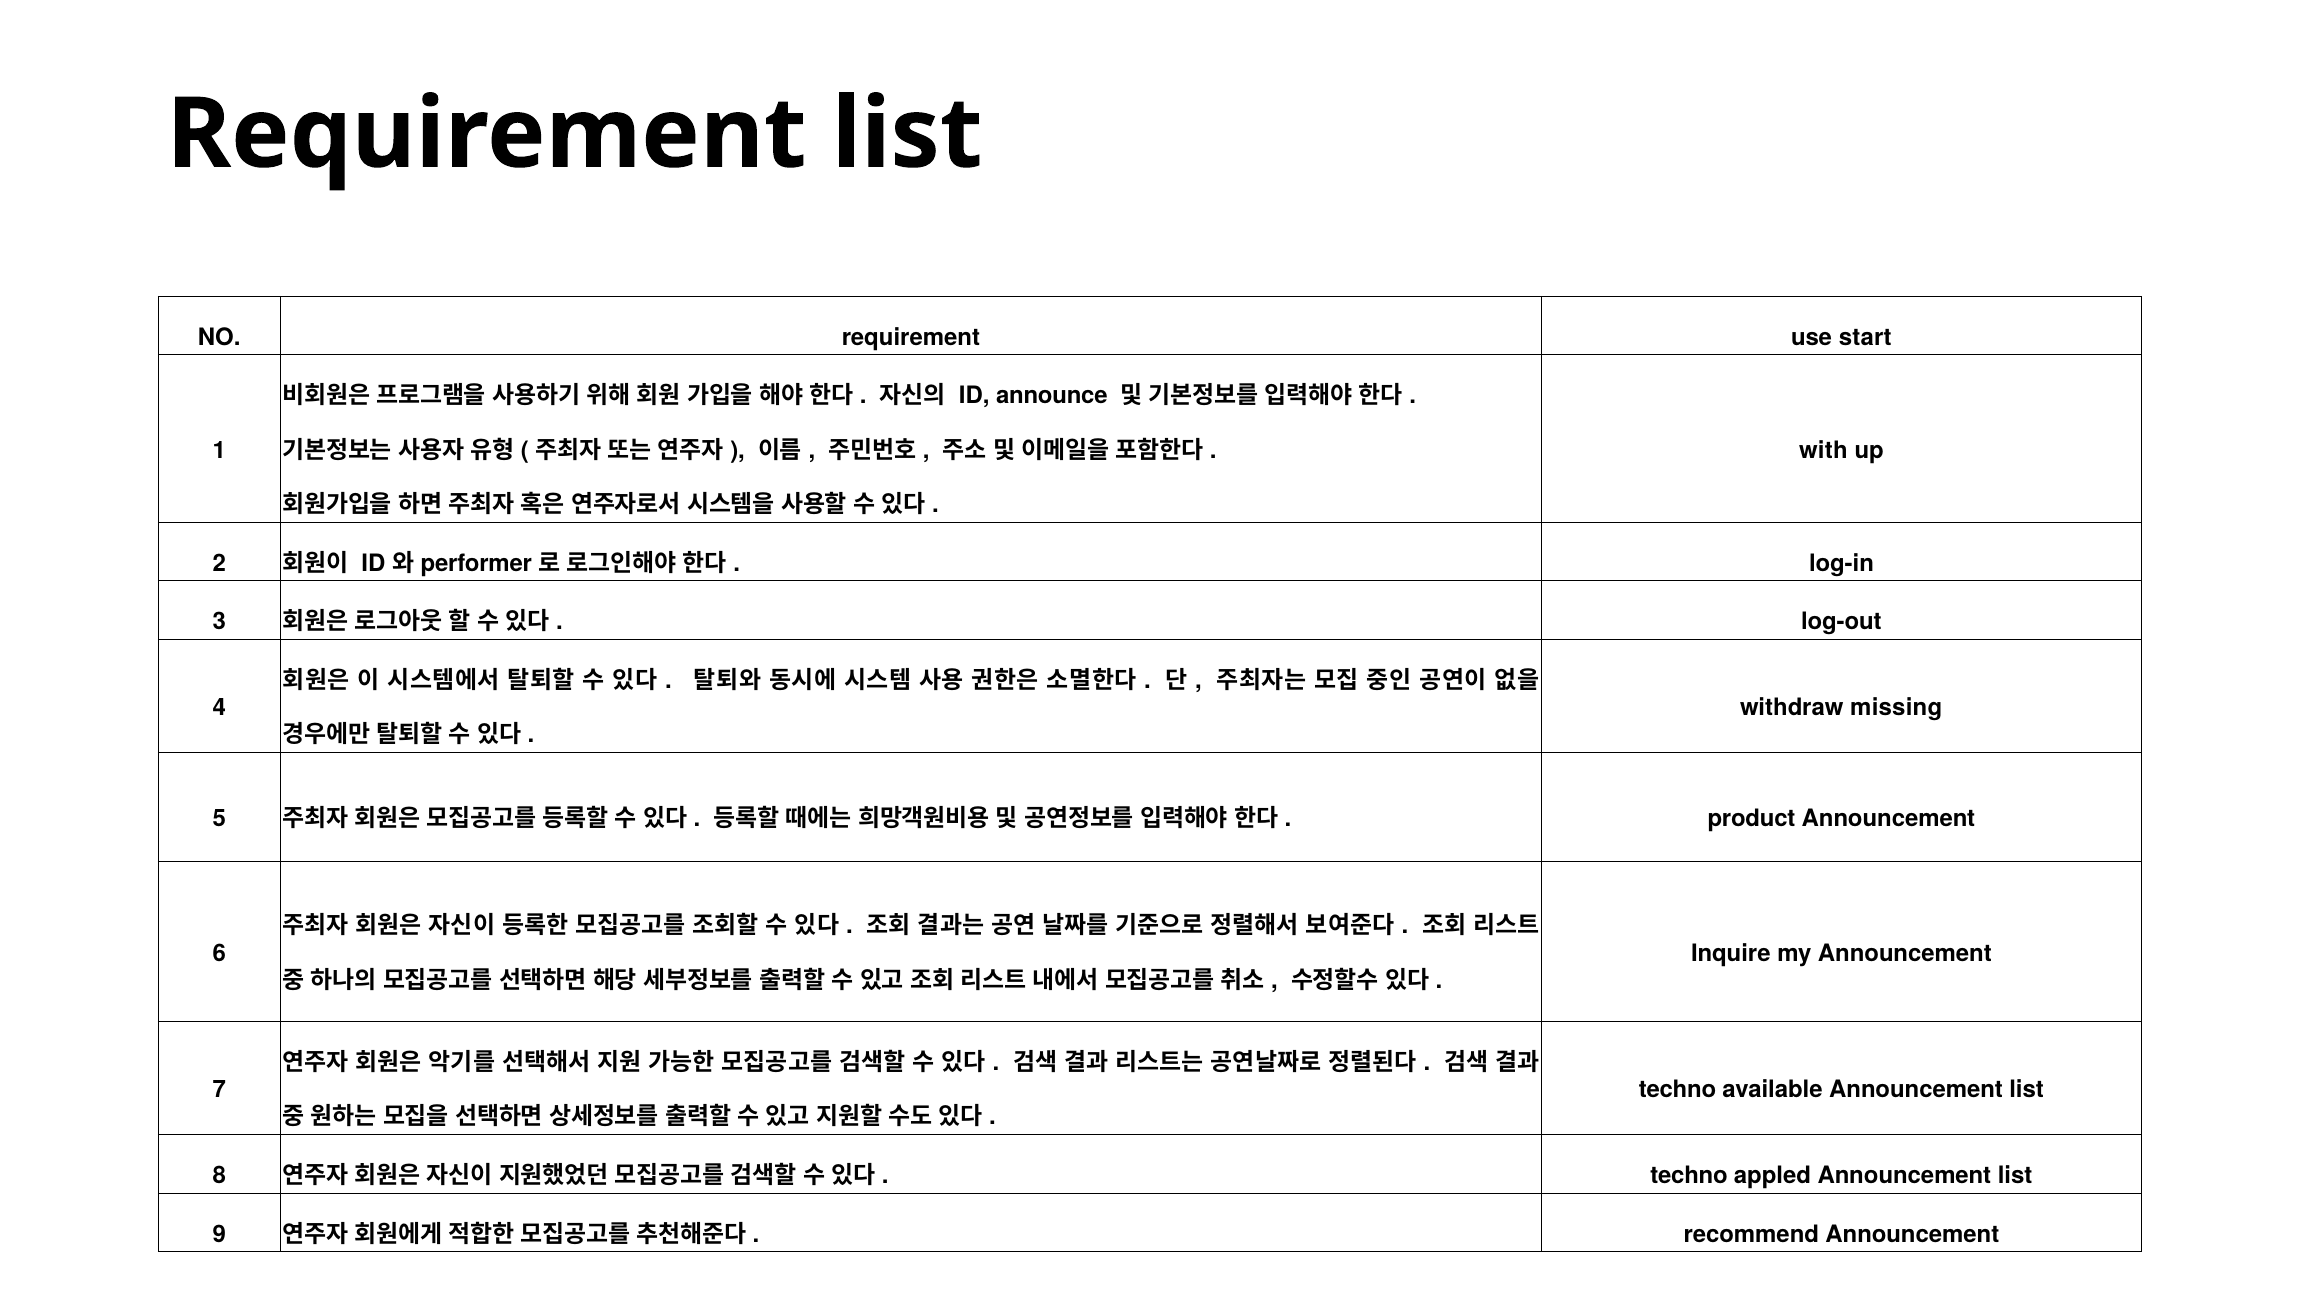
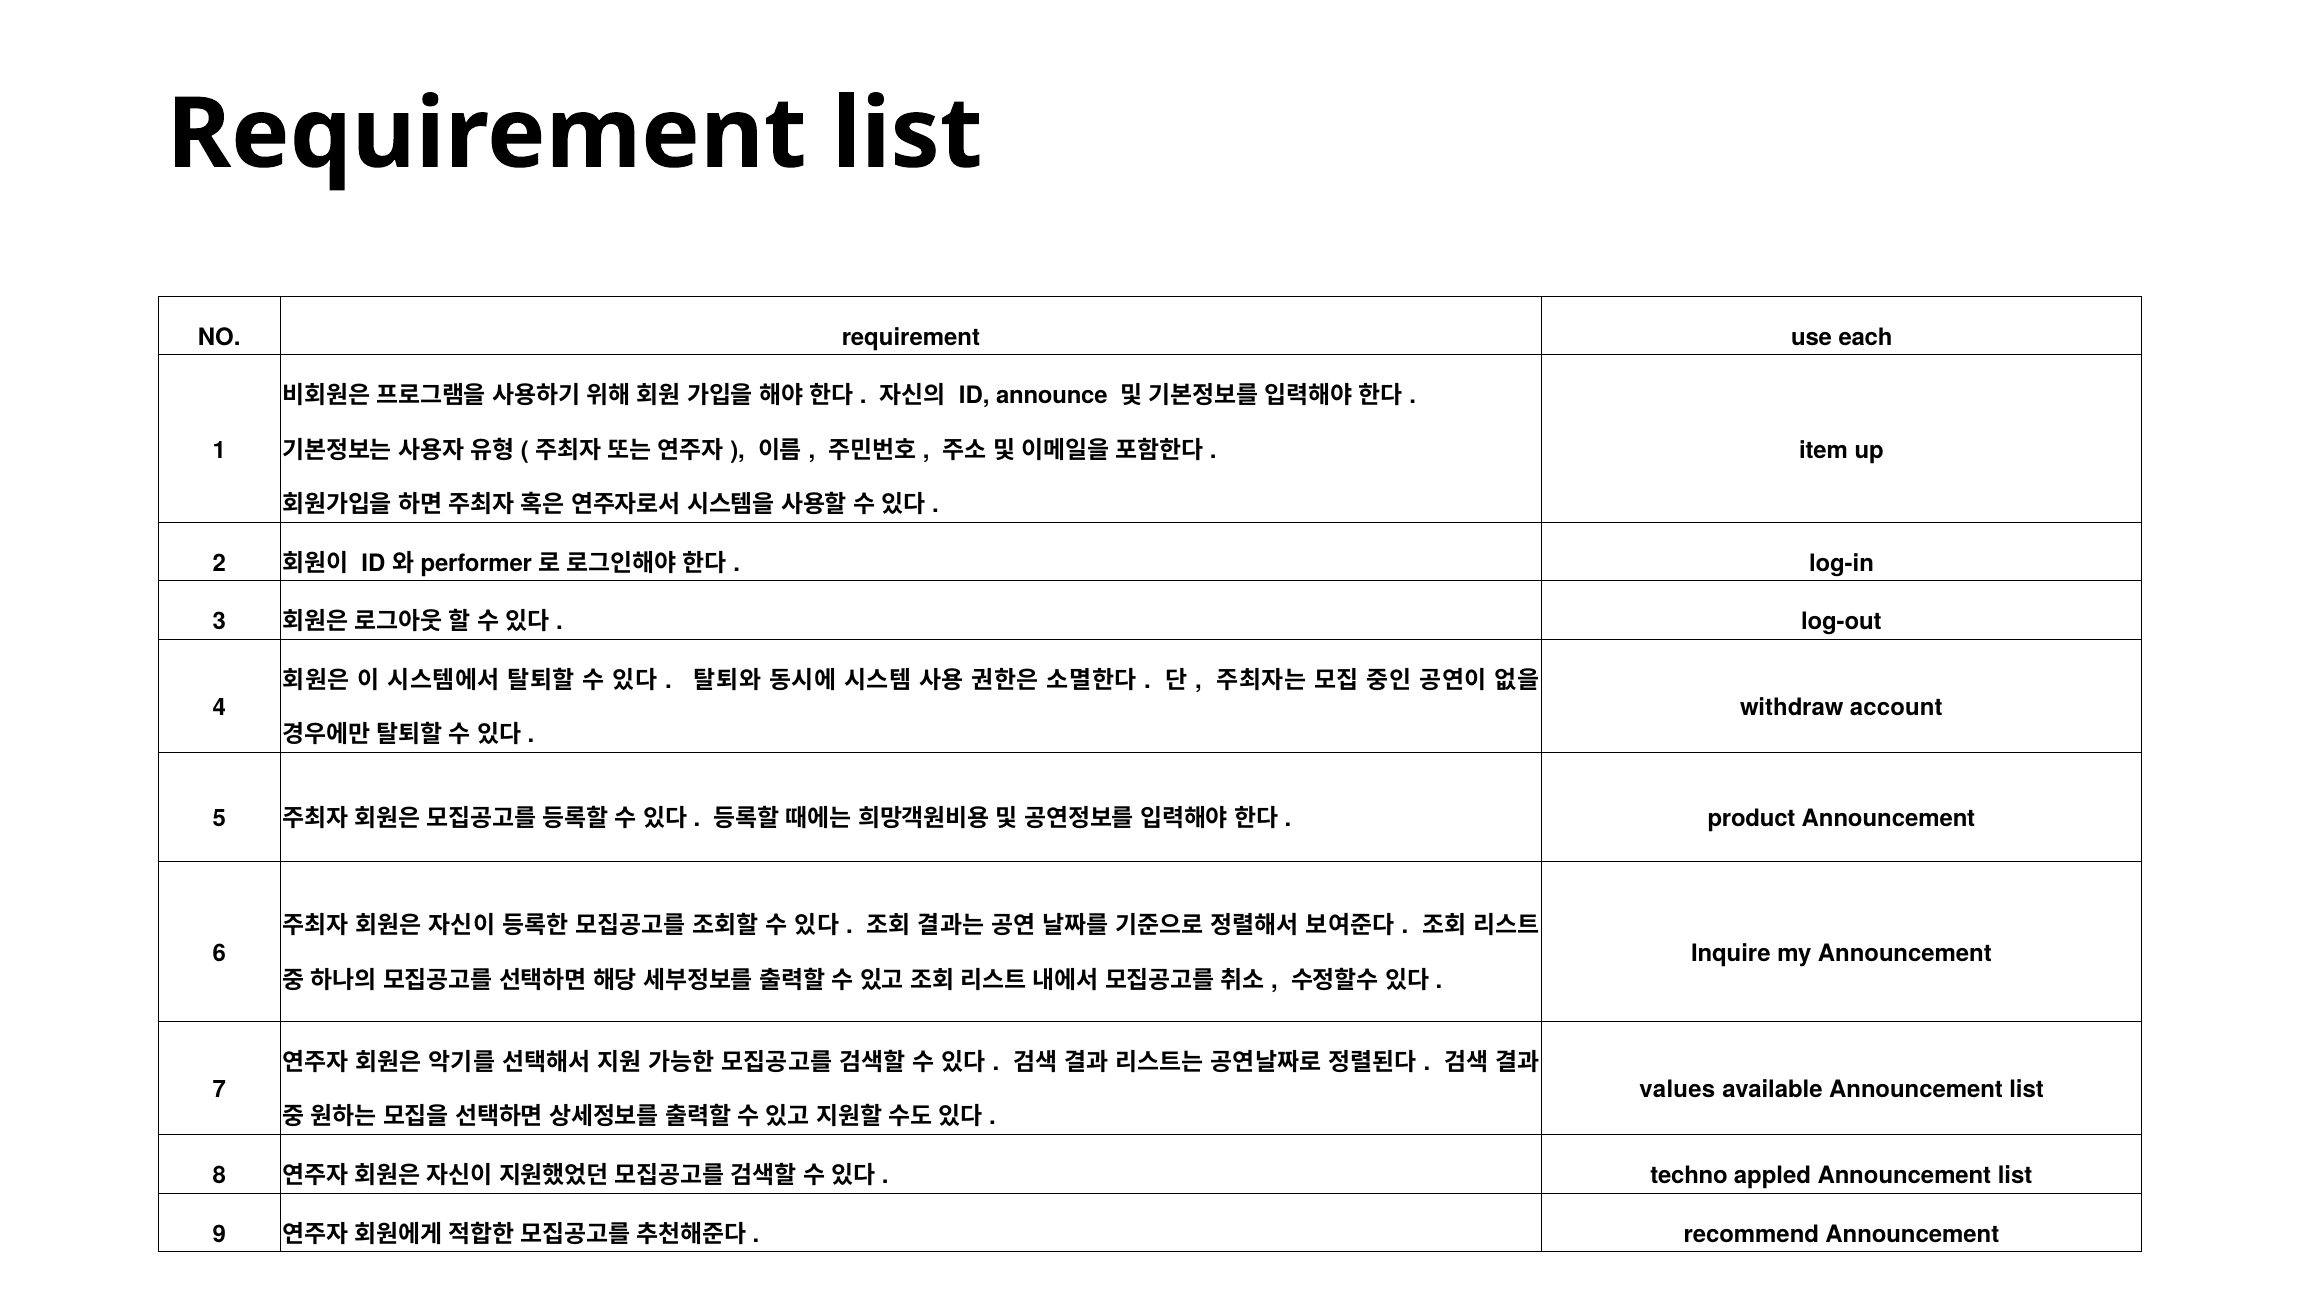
start: start -> each (1866, 337)
with: with -> item (1824, 450)
missing: missing -> account (1896, 708)
techno: techno -> values (1677, 1090)
